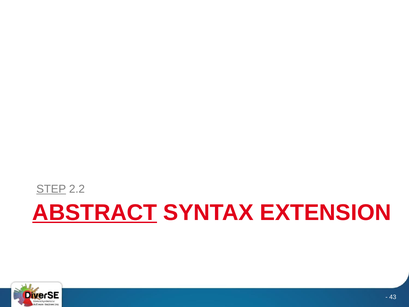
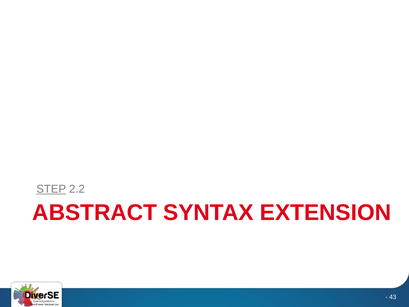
ABSTRACT underline: present -> none (95, 212)
